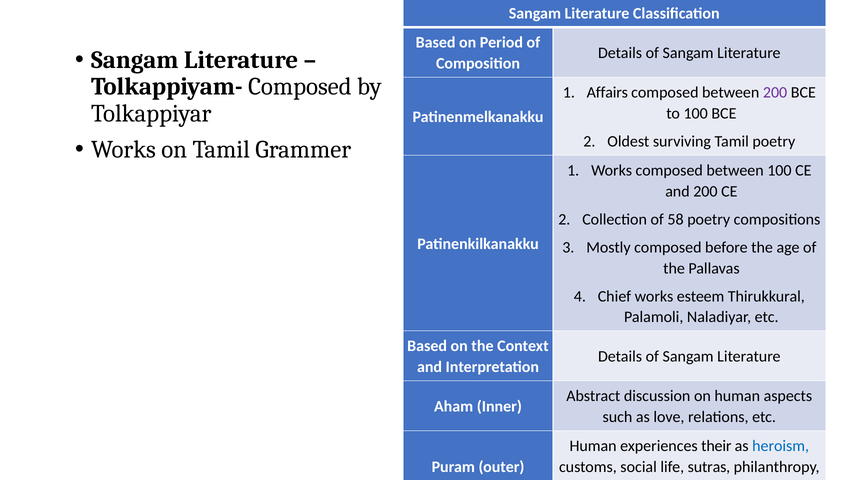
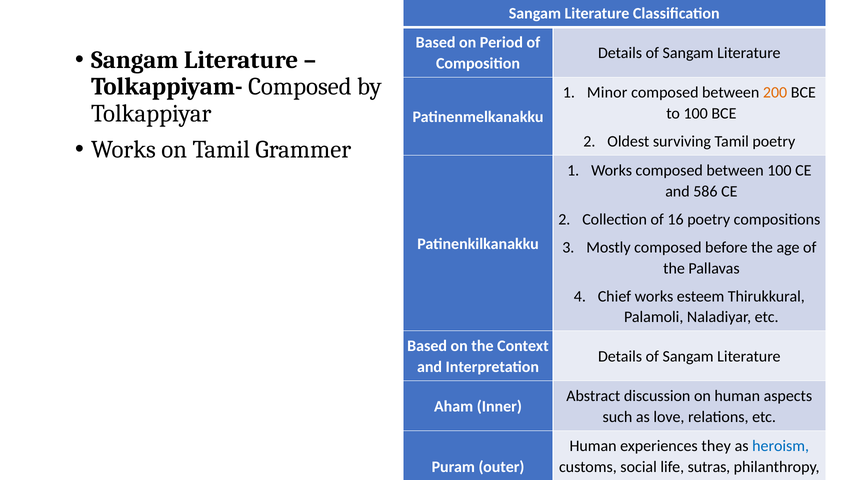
Affairs: Affairs -> Minor (607, 93)
200 colour: purple -> orange (775, 93)
and 200: 200 -> 586 (705, 191)
58: 58 -> 16 (676, 219)
their: their -> they (716, 446)
